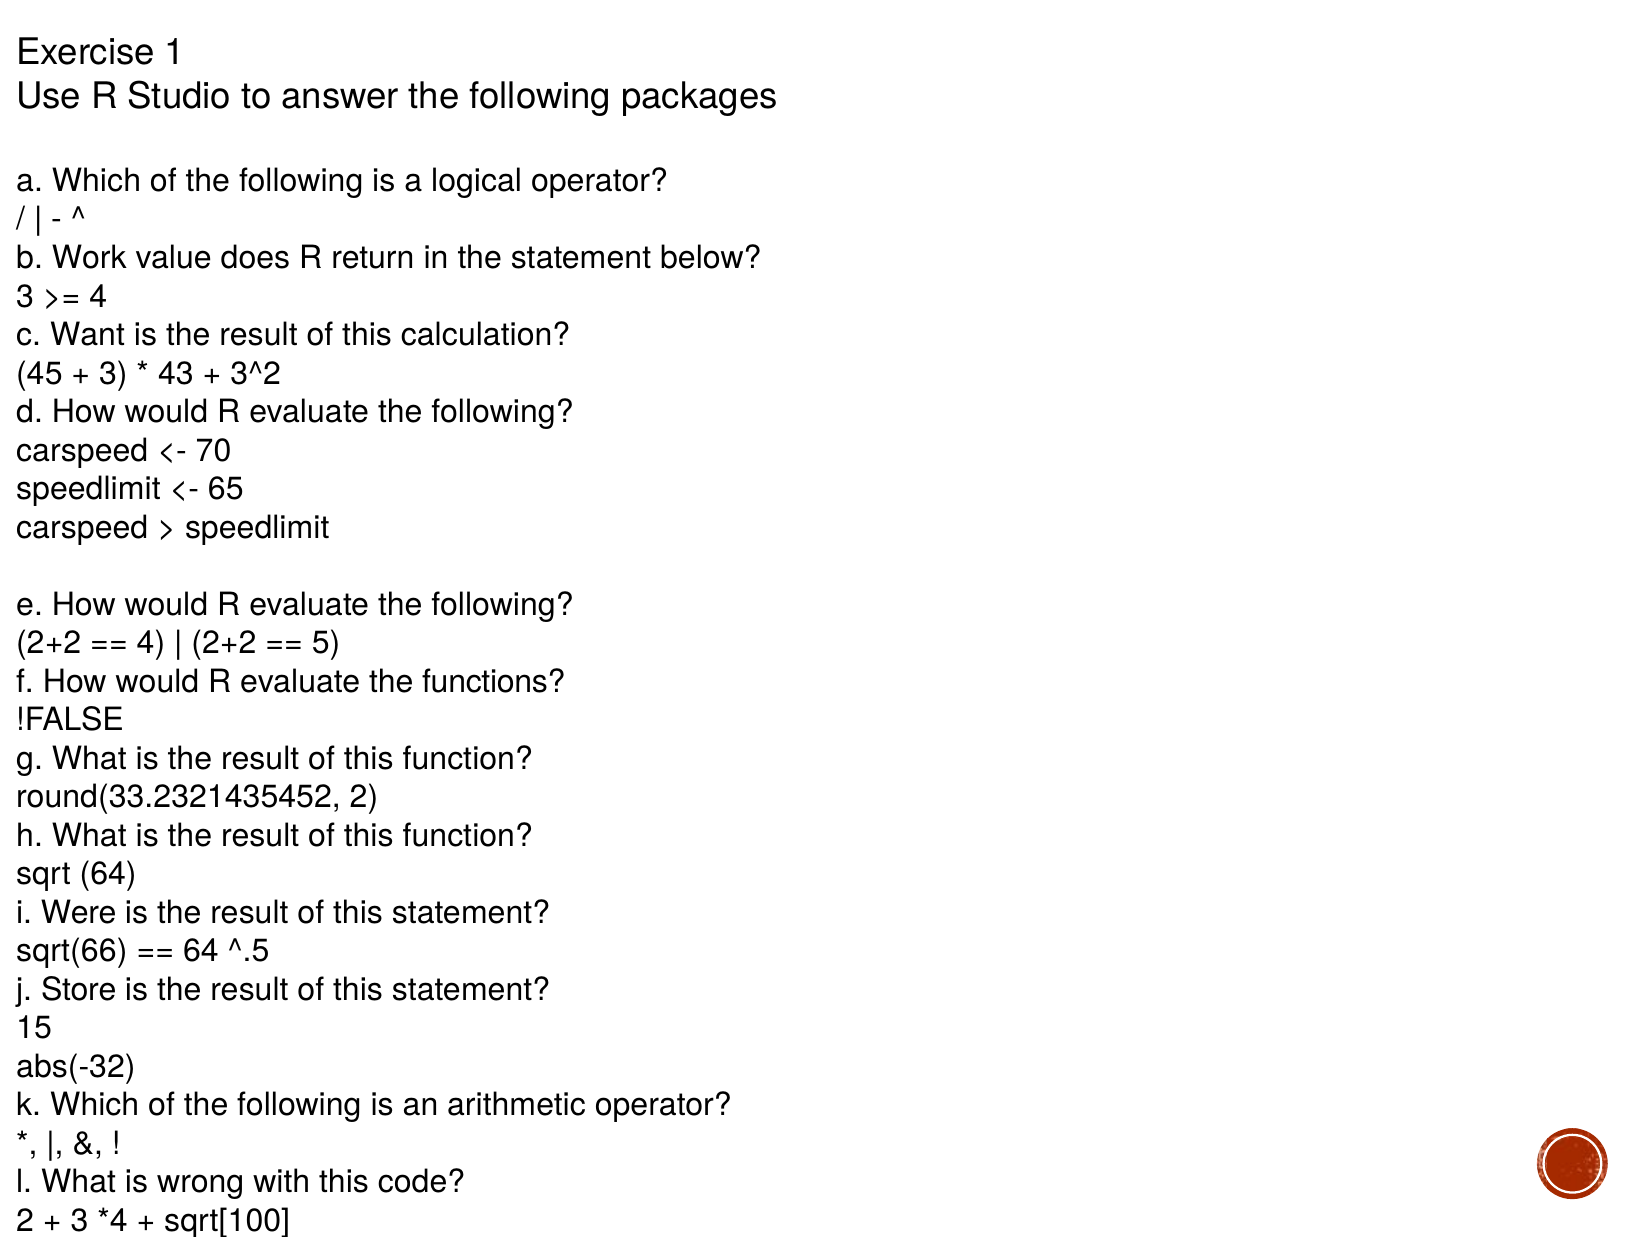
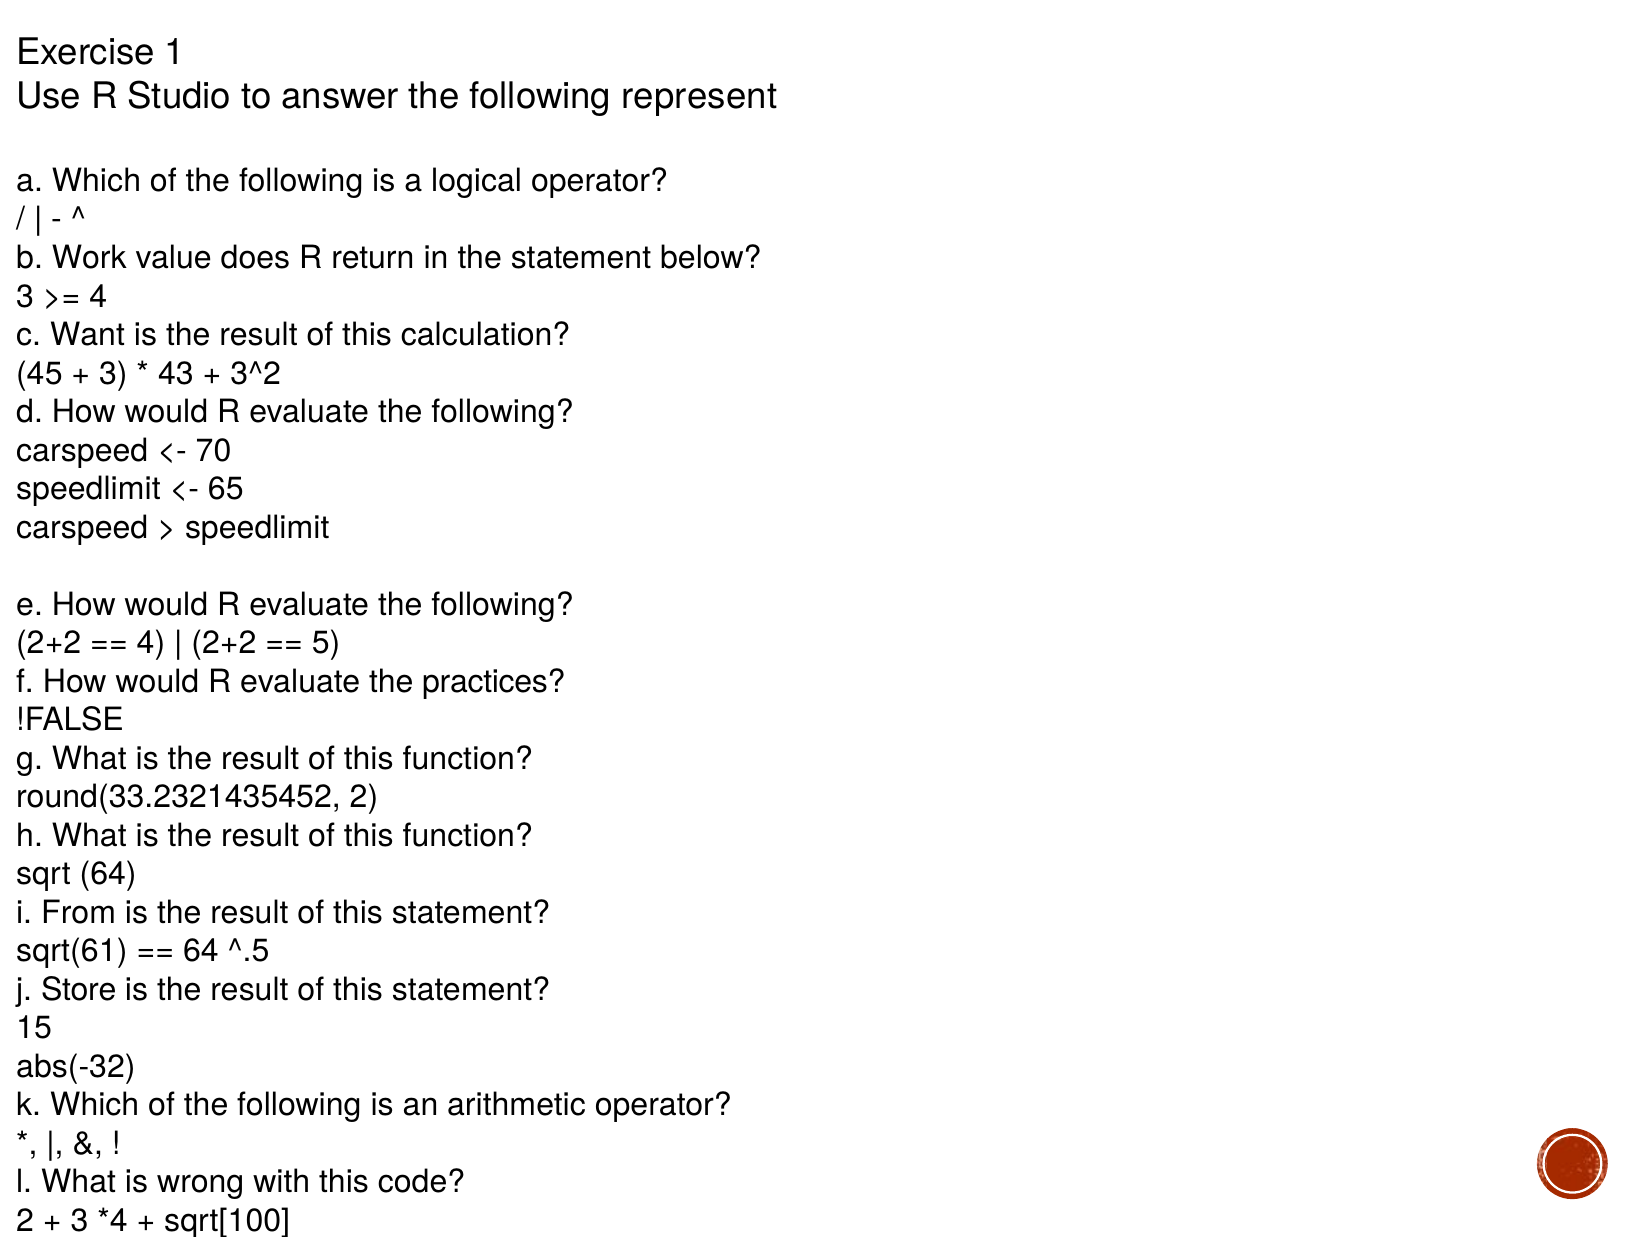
packages: packages -> represent (699, 96)
functions: functions -> practices (494, 681)
Were: Were -> From (79, 912)
sqrt(66: sqrt(66 -> sqrt(61 (72, 951)
